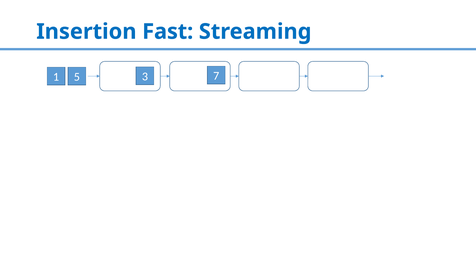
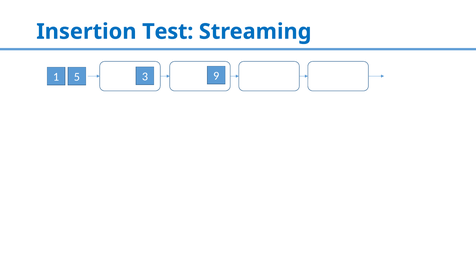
Fast: Fast -> Test (168, 32)
7: 7 -> 9 (216, 76)
